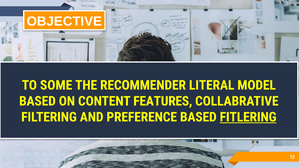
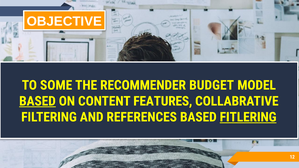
LITERAL: LITERAL -> BUDGET (212, 85)
BASED underline: none -> present (37, 101)
PREFERENCE: PREFERENCE -> REFERENCES (142, 117)
